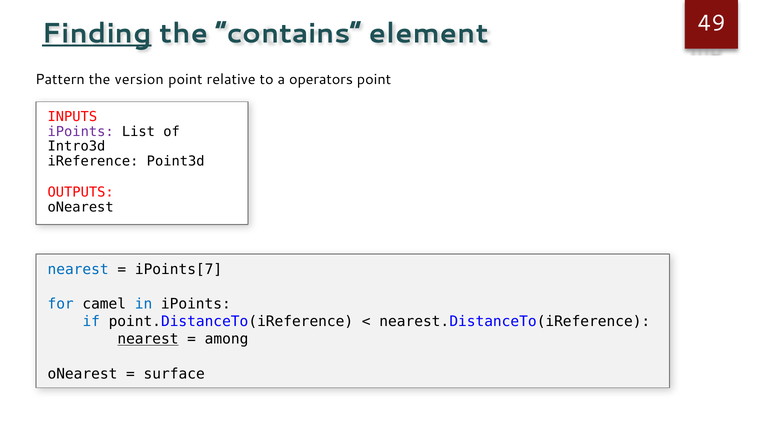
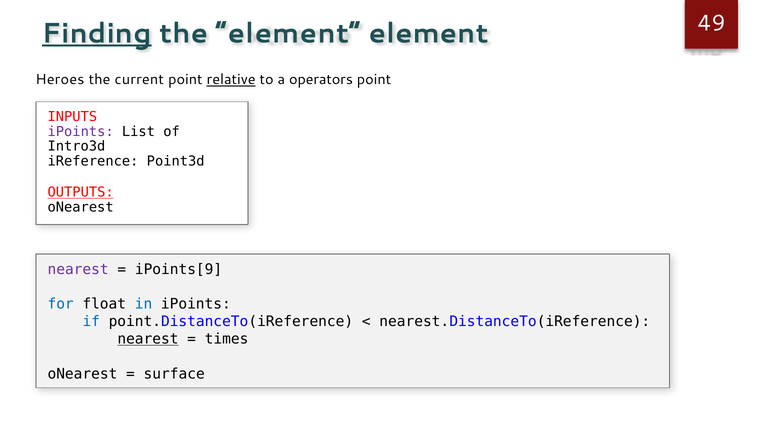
the contains: contains -> element (288, 33)
Pattern: Pattern -> Heroes (60, 80)
version: version -> current (139, 80)
relative underline: none -> present (231, 80)
OUTPUTS underline: none -> present (81, 192)
nearest colour: blue -> purple (78, 270)
iPoints[7: iPoints[7 -> iPoints[9 (179, 270)
camel: camel -> float (104, 304)
among: among -> times (227, 339)
